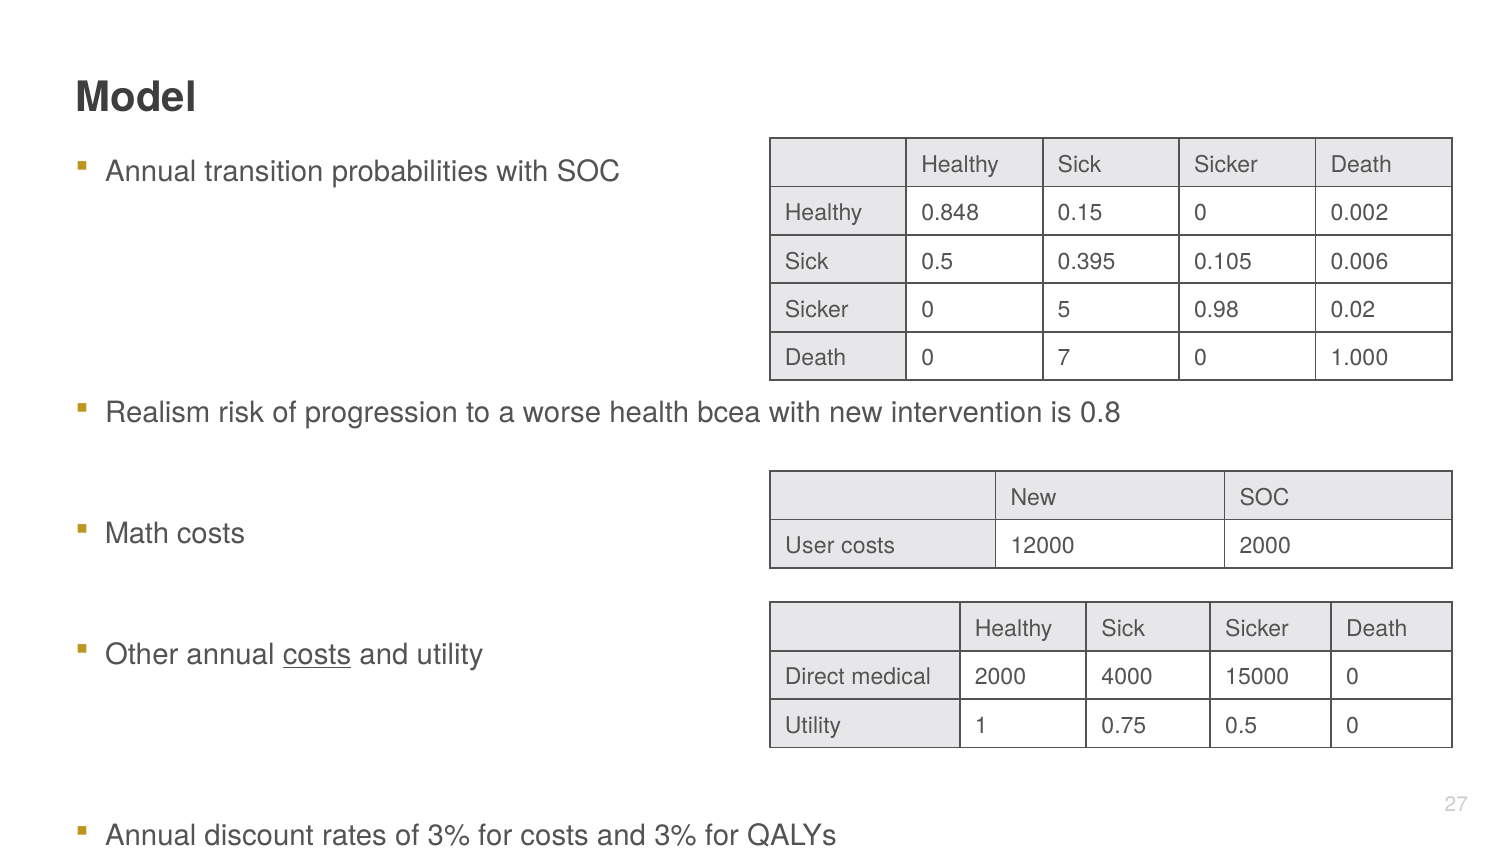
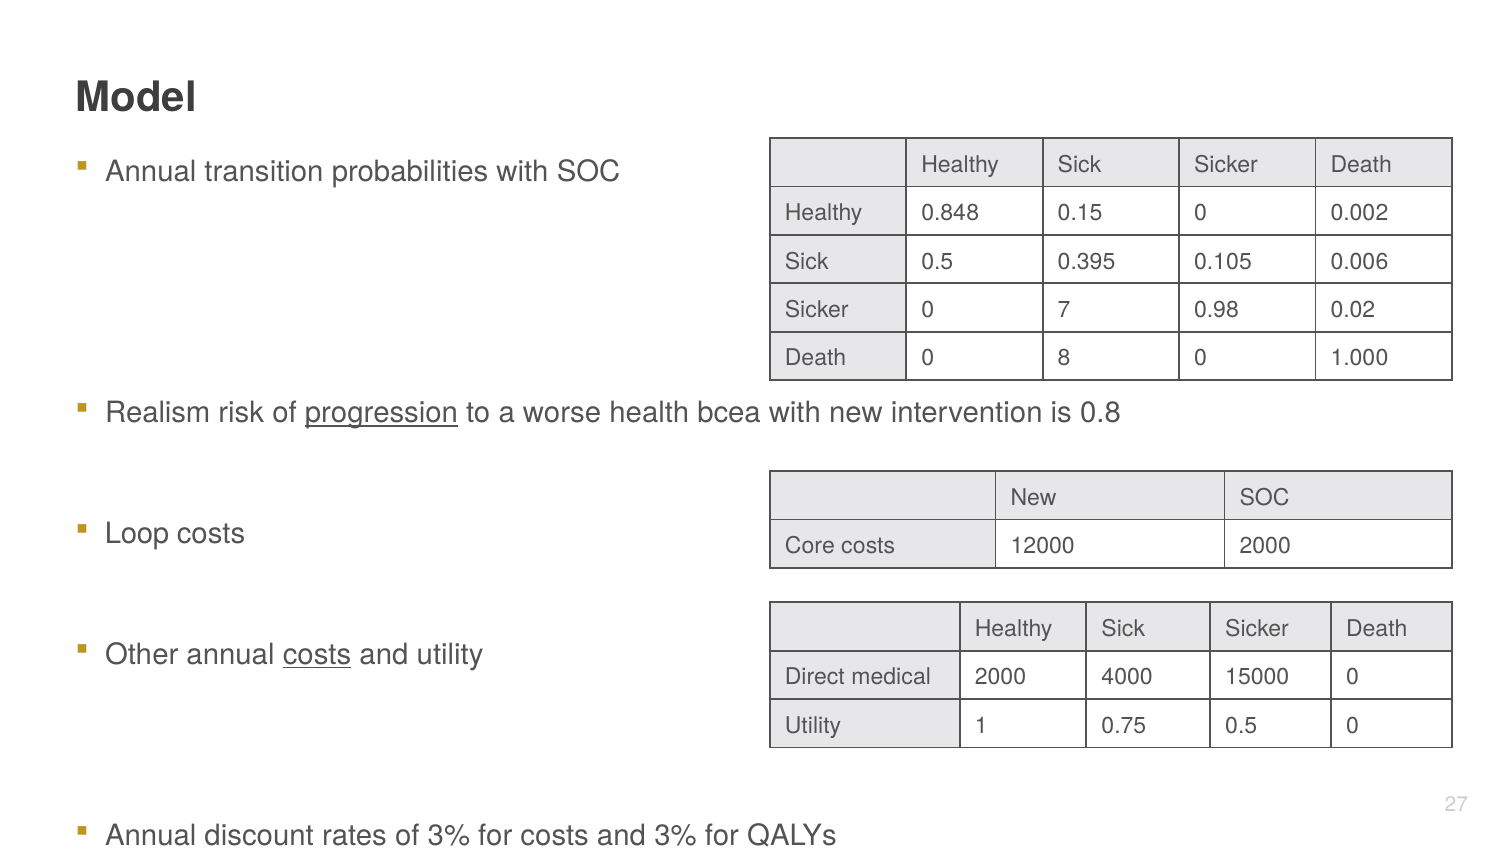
5: 5 -> 7 (1064, 310)
7: 7 -> 8 (1064, 358)
progression underline: none -> present (381, 413)
Math: Math -> Loop (137, 534)
User: User -> Core (810, 546)
